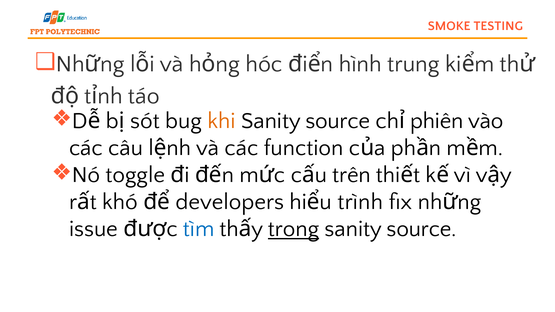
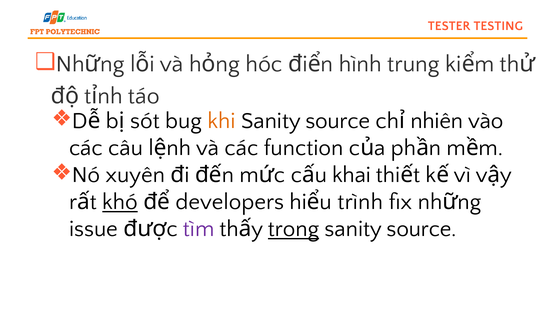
SMOKE: SMOKE -> TESTER (449, 26)
phiên: phiên -> nhiên (437, 121)
toggle: toggle -> xuyên (135, 175)
trên: trên -> khai (352, 175)
khó underline: none -> present (120, 202)
tìm colour: blue -> purple (199, 229)
